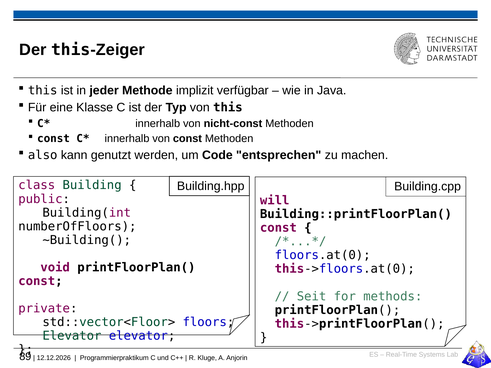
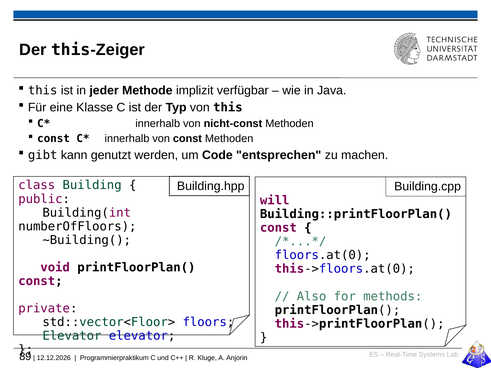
also: also -> gibt (43, 155)
Seit: Seit -> Also (312, 297)
